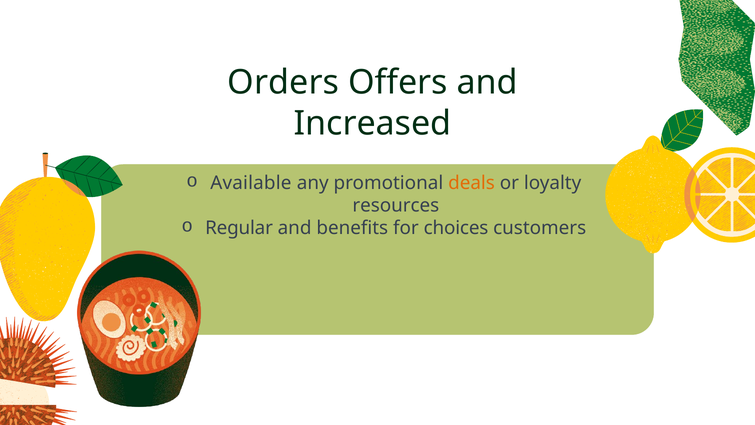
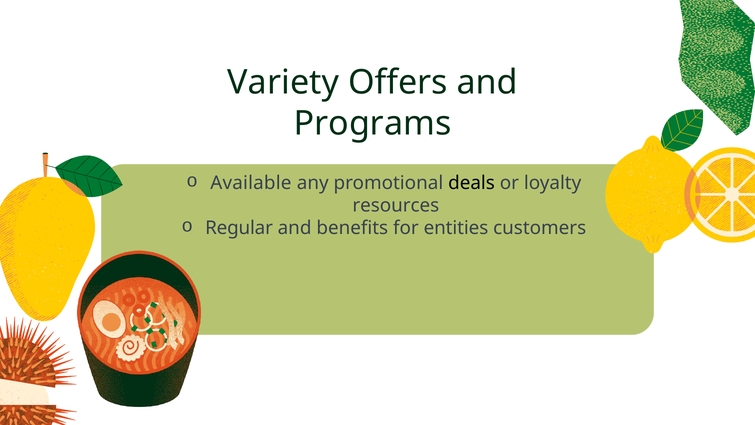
Orders: Orders -> Variety (283, 83)
Increased: Increased -> Programs (373, 123)
deals colour: orange -> black (472, 183)
choices: choices -> entities (456, 228)
